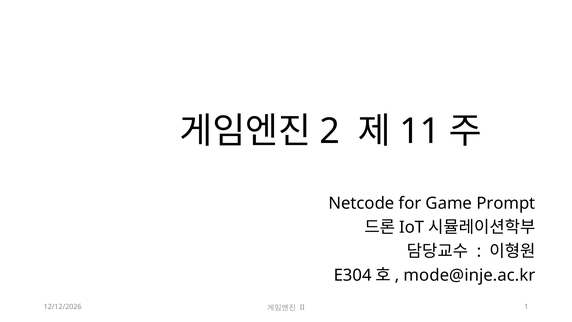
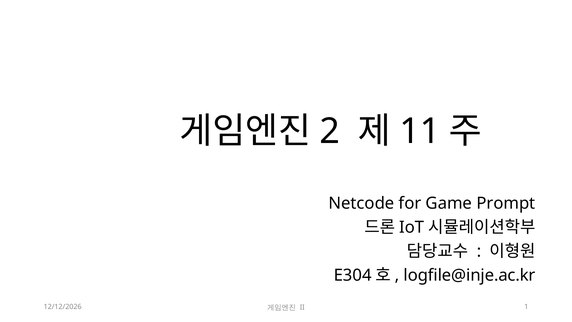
mode@inje.ac.kr: mode@inje.ac.kr -> logfile@inje.ac.kr (470, 275)
